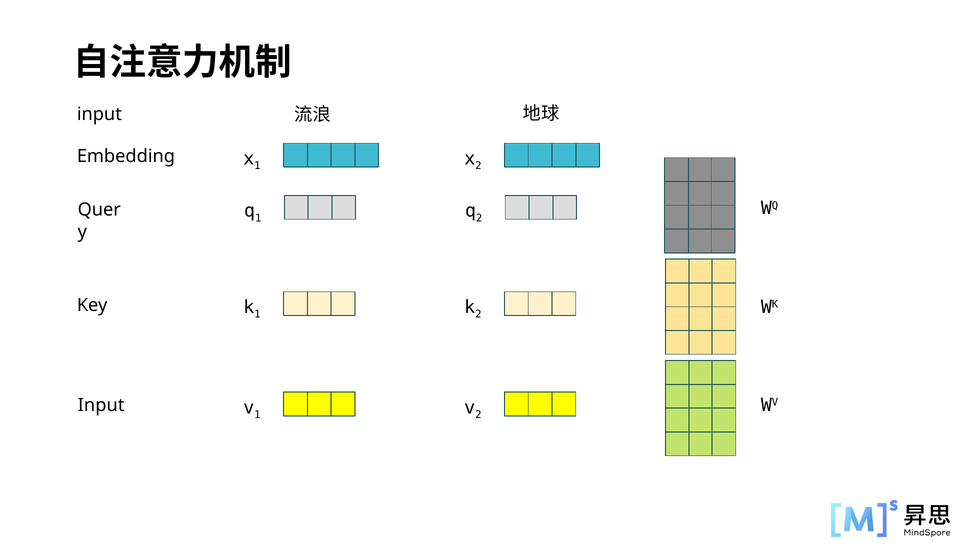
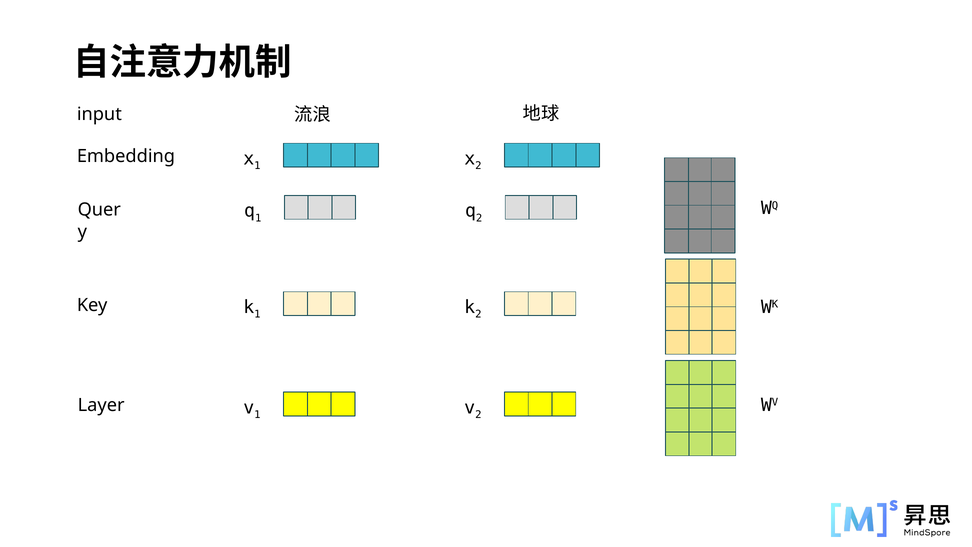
Input: Input -> Layer (101, 405)
